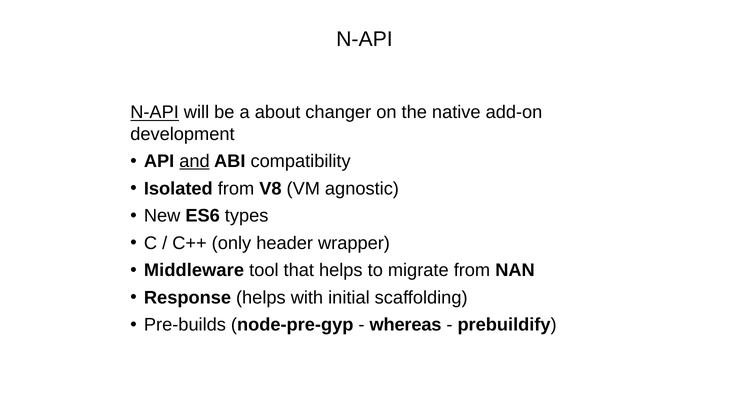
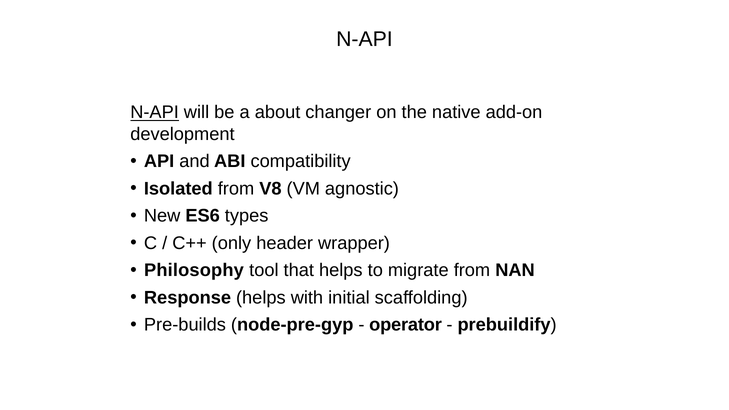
and underline: present -> none (195, 161)
Middleware: Middleware -> Philosophy (194, 270)
whereas: whereas -> operator (406, 325)
